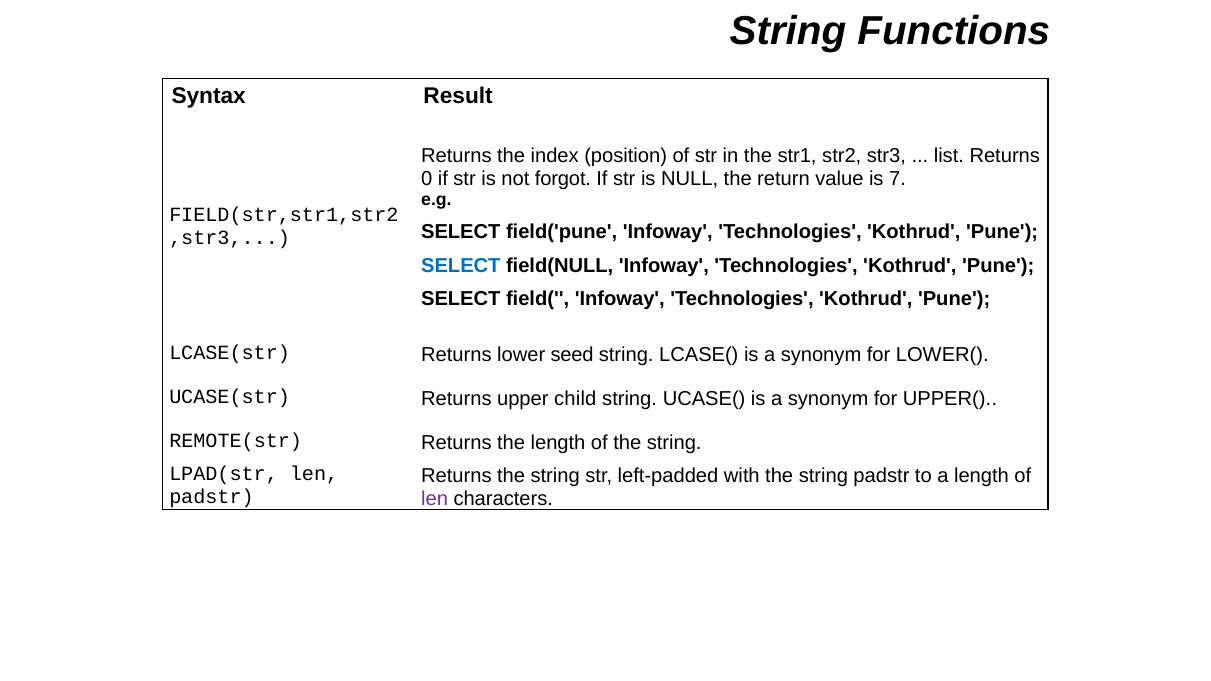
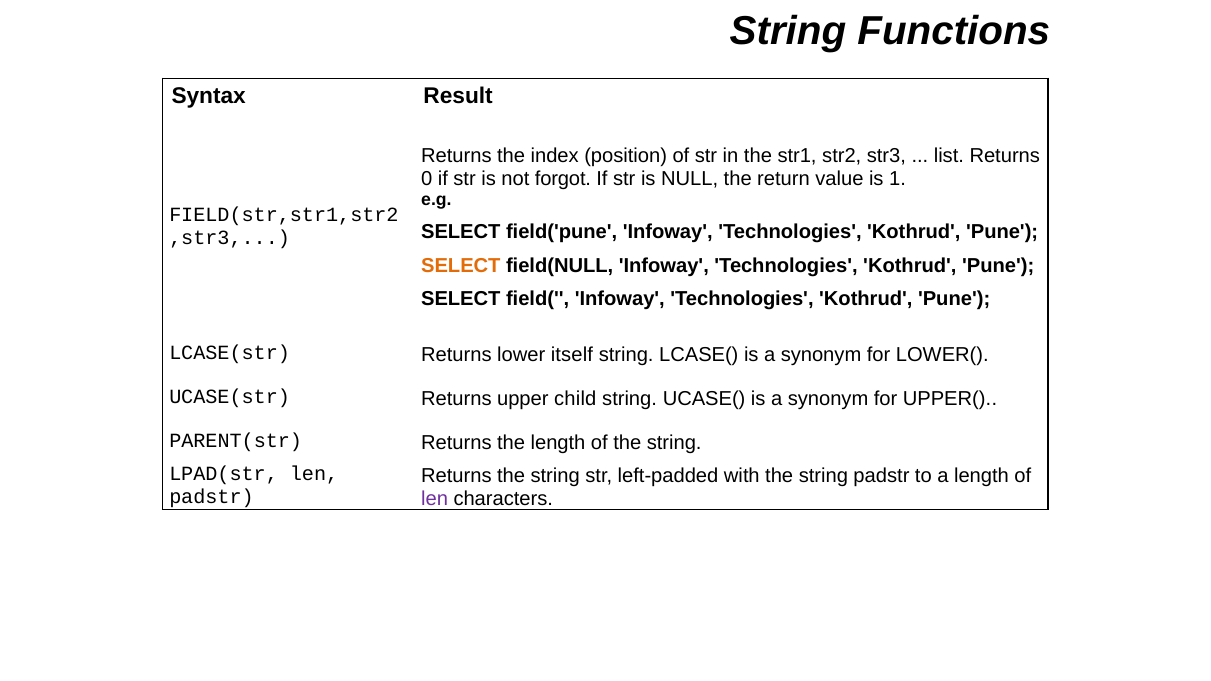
7: 7 -> 1 (898, 178)
SELECT colour: blue -> orange (461, 266)
seed: seed -> itself (572, 355)
REMOTE(str: REMOTE(str -> PARENT(str (236, 441)
